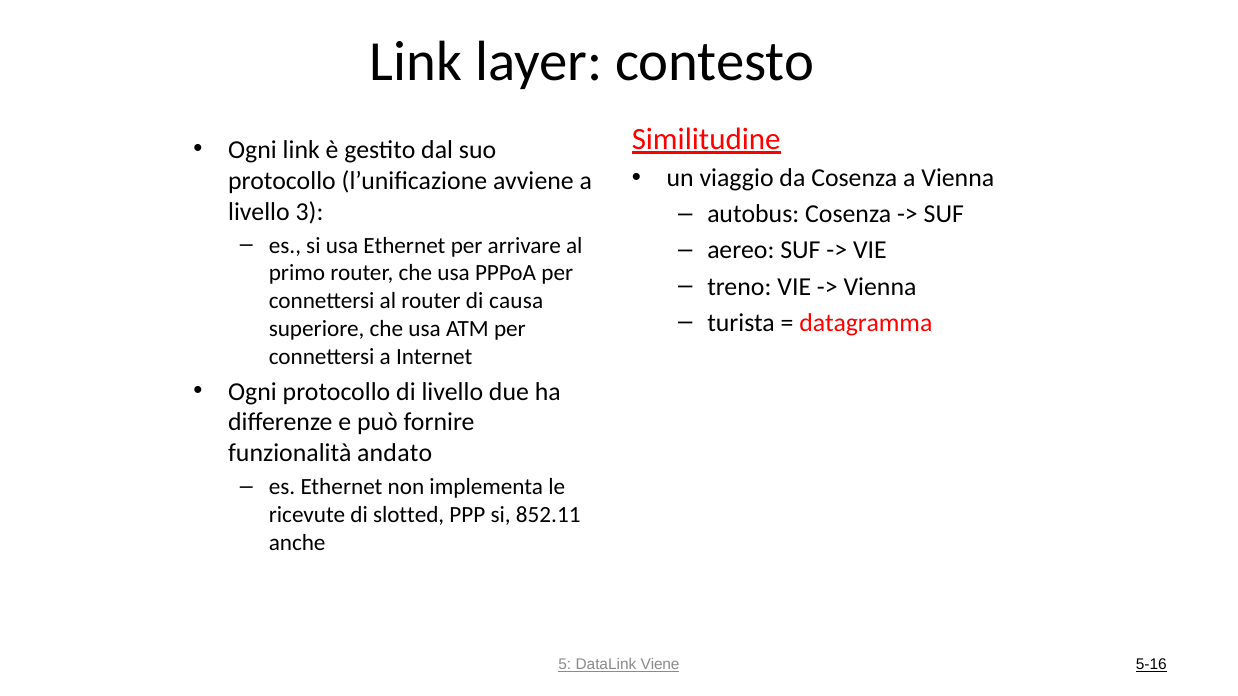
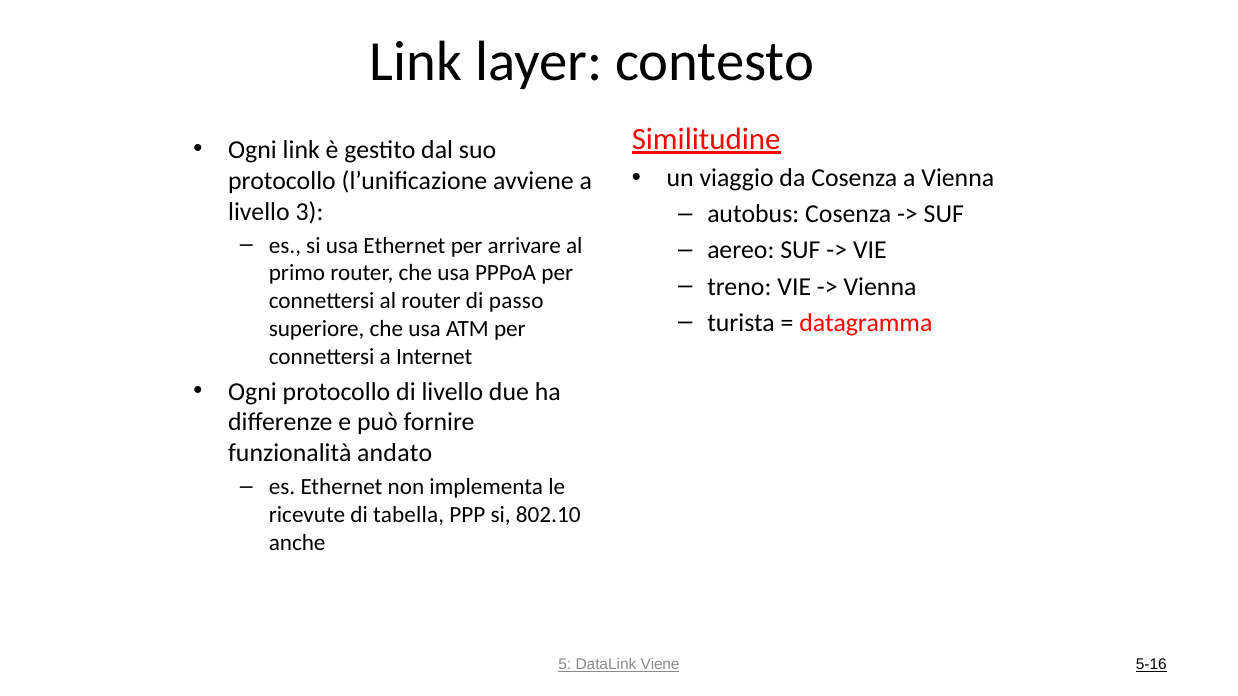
causa: causa -> passo (516, 301)
slotted: slotted -> tabella (409, 515)
852.11: 852.11 -> 802.10 (548, 515)
